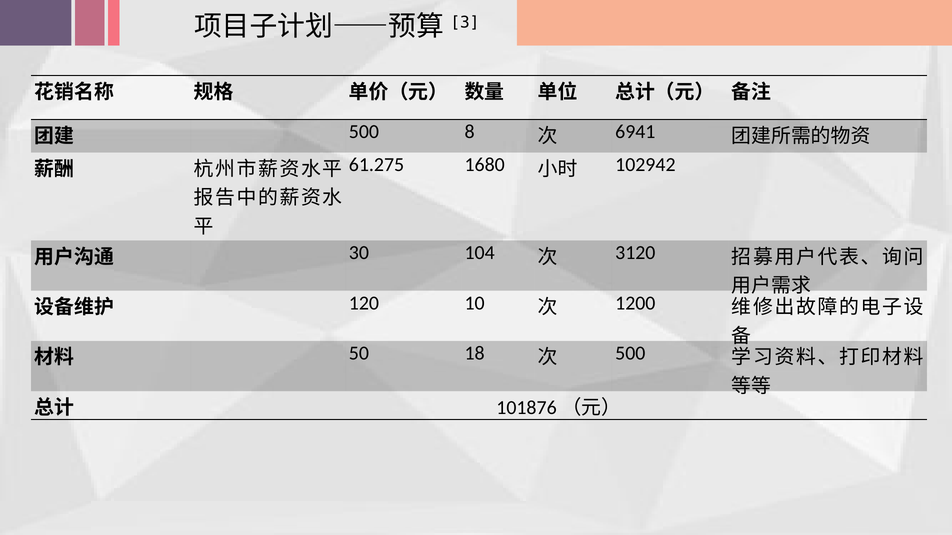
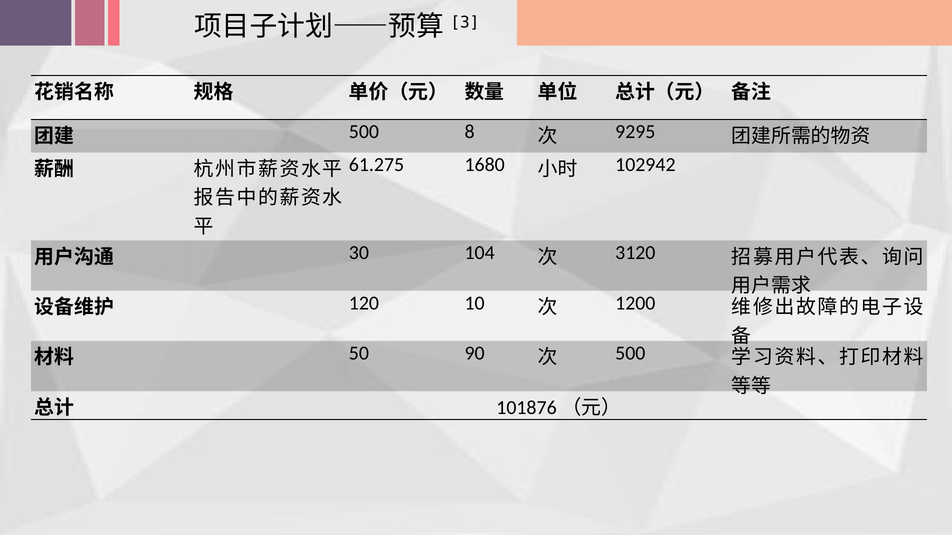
6941: 6941 -> 9295 (635, 132)
18: 18 -> 90 (475, 354)
